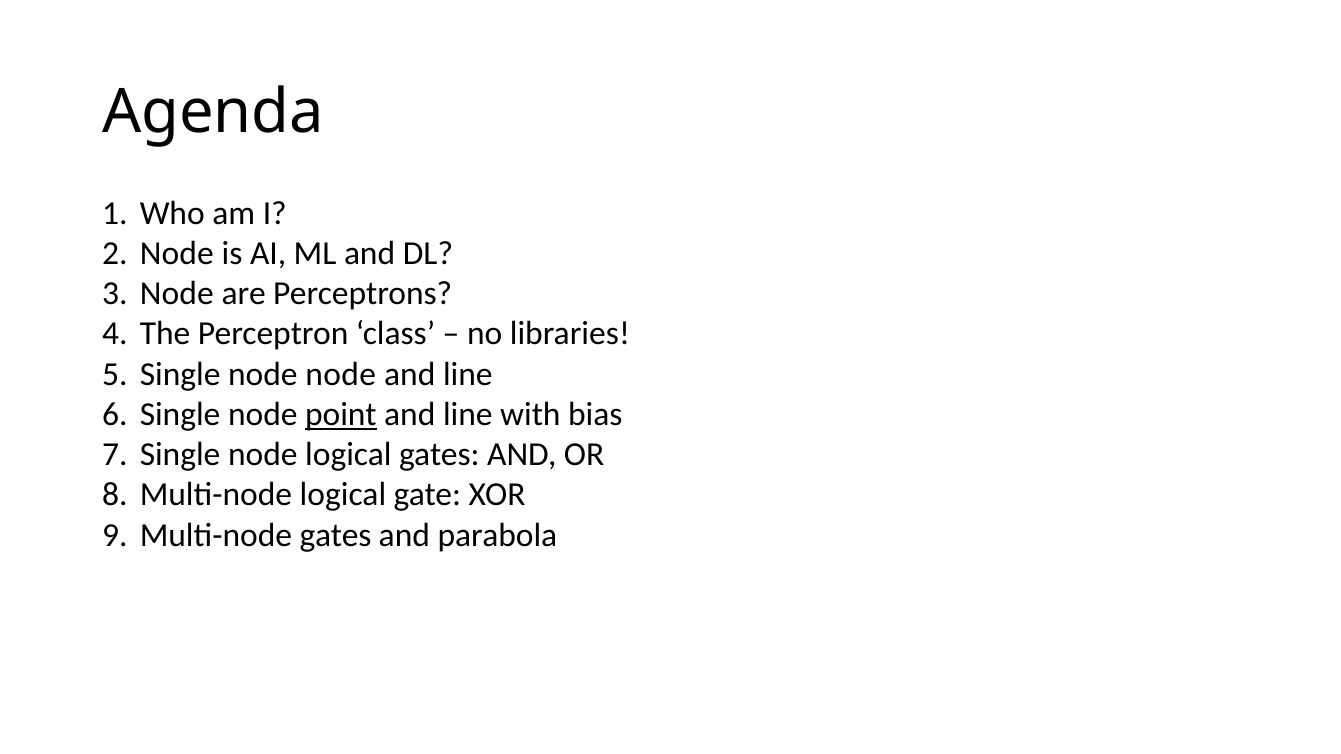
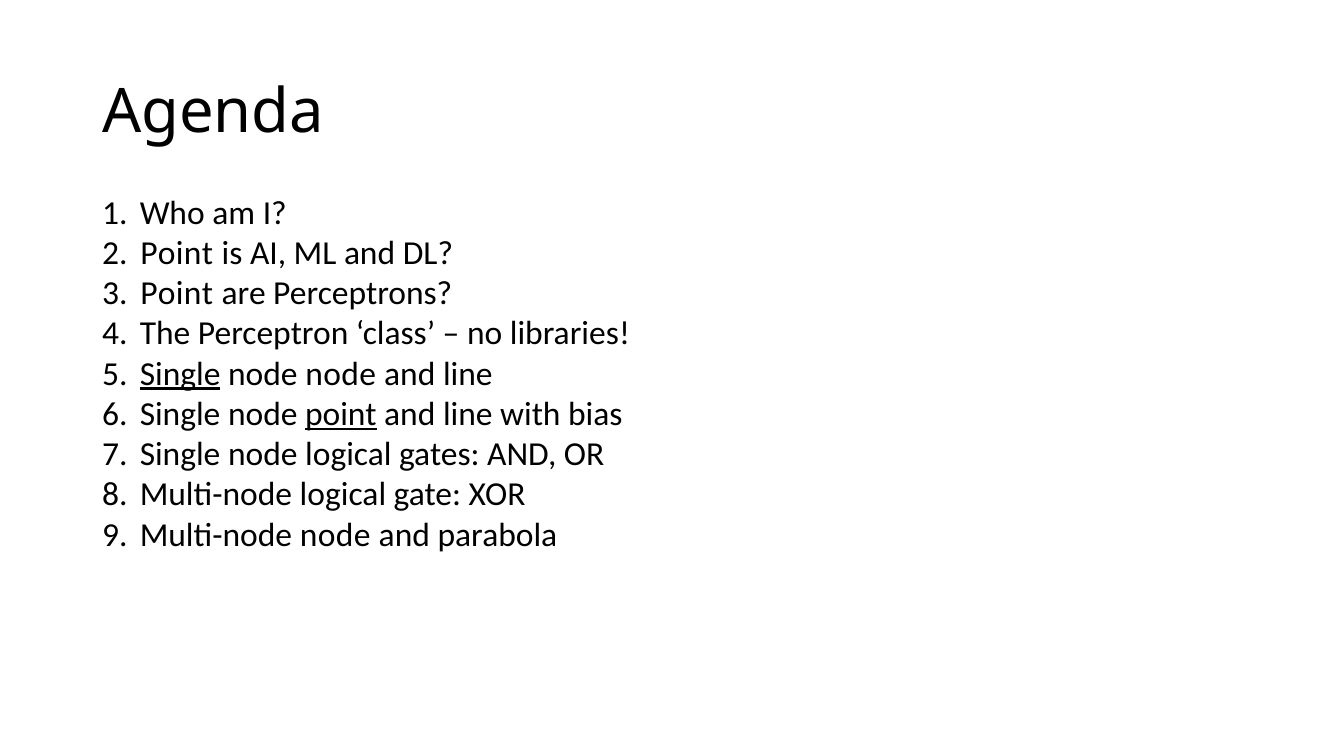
Node: Node -> Point (177, 254)
Node: Node -> Point (177, 294)
Single underline: none -> present (180, 374)
Multi-node gates: gates -> node (335, 535)
